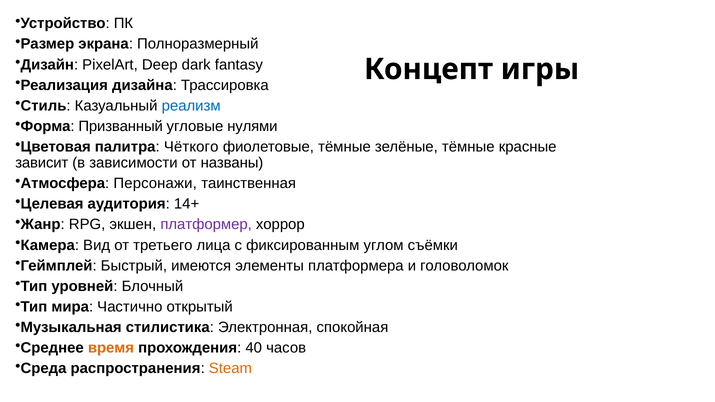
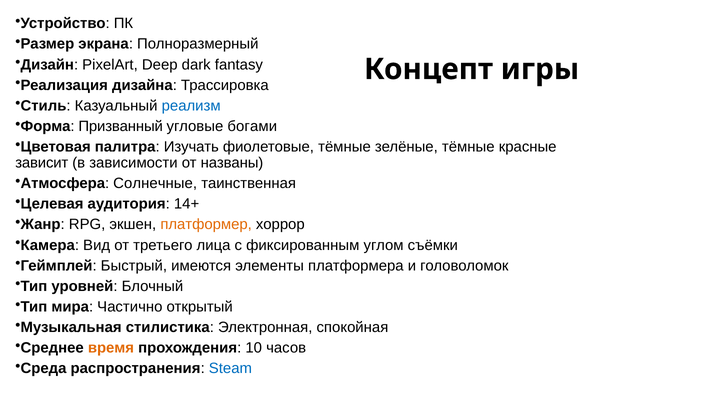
нулями: нулями -> богами (252, 126)
Чёткого: Чёткого -> Изучать (191, 147)
Персонажи: Персонажи -> Солнечные (155, 184)
платформер colour: purple -> orange (206, 225)
40: 40 -> 10 (254, 348)
Steam colour: orange -> blue (230, 369)
